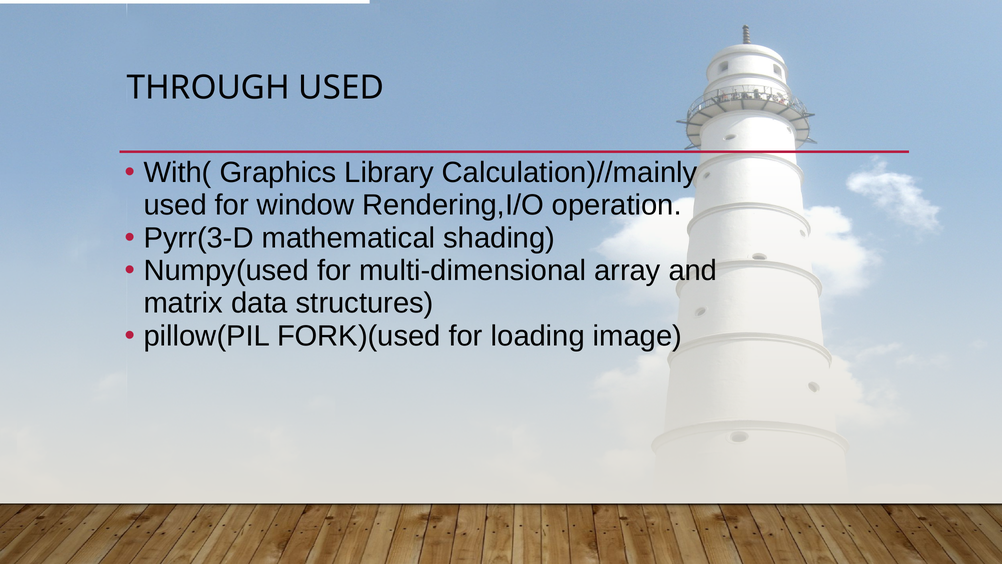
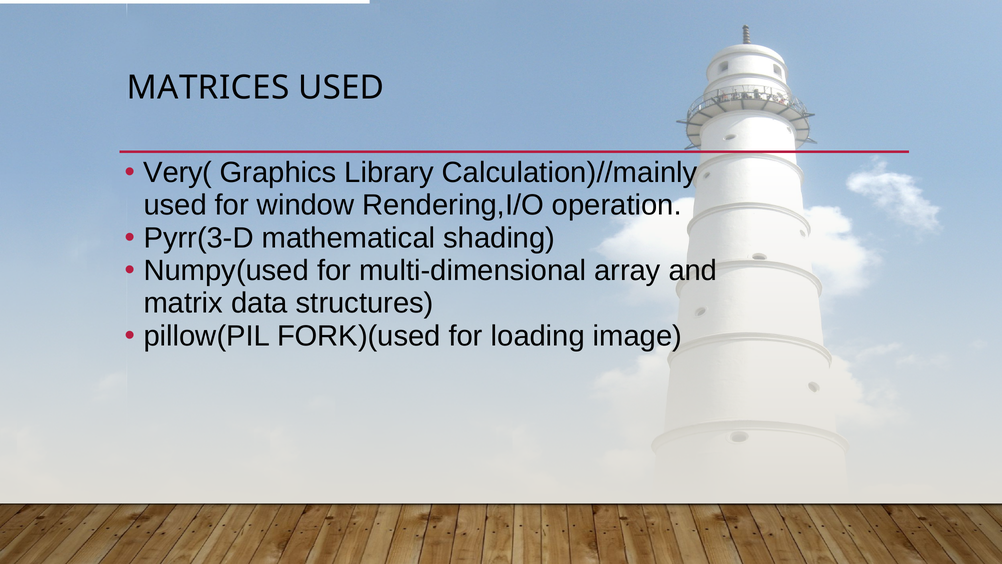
THROUGH: THROUGH -> MATRICES (208, 88)
With(: With( -> Very( (178, 173)
